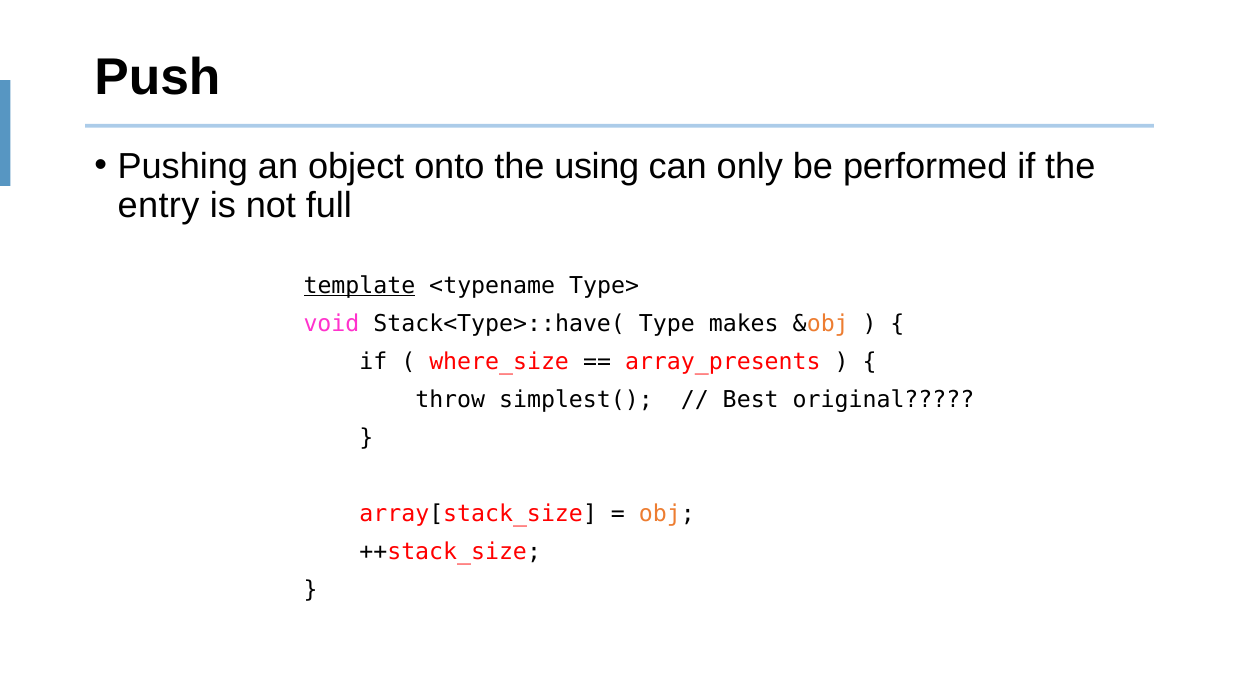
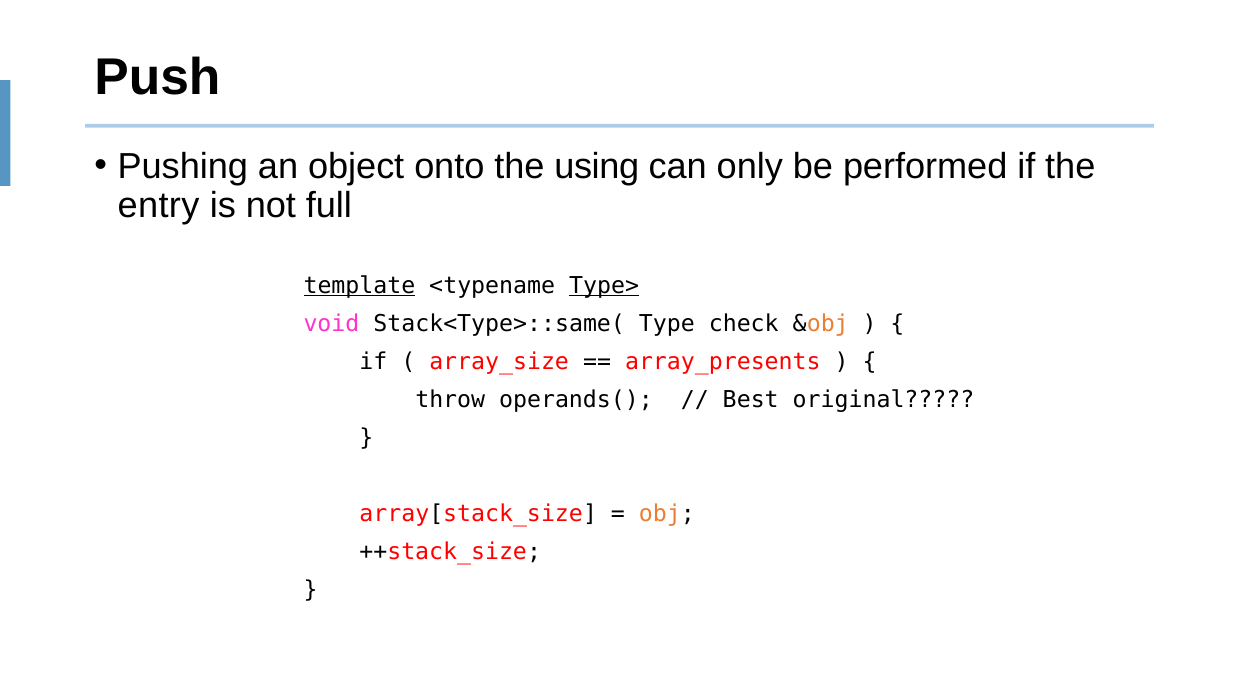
Type> underline: none -> present (604, 286)
Stack<Type>::have(: Stack<Type>::have( -> Stack<Type>::same( (499, 324)
makes: makes -> check (744, 324)
where_size: where_size -> array_size (499, 362)
simplest(: simplest( -> operands( (576, 400)
